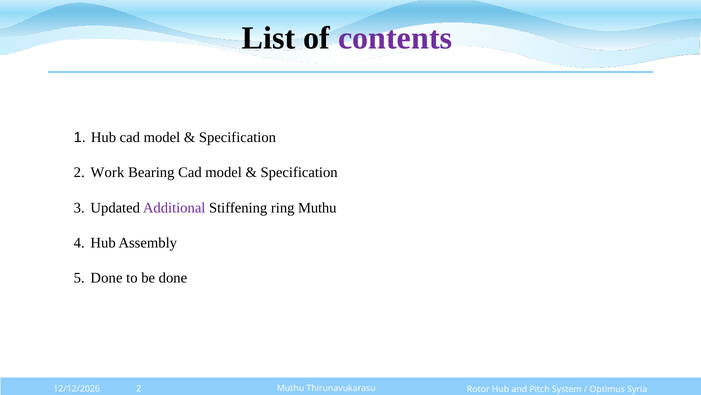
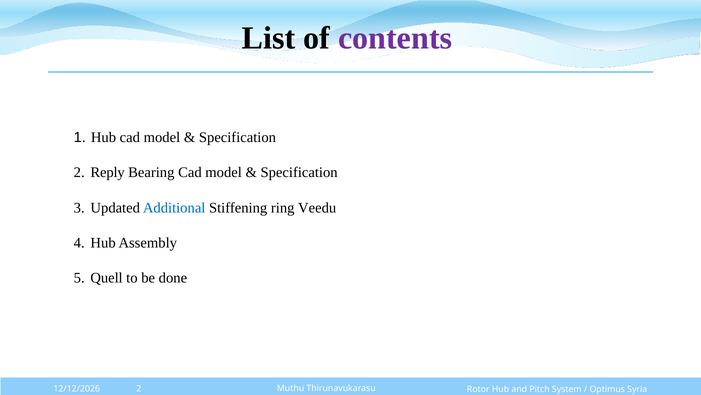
Work: Work -> Reply (108, 172)
Additional colour: purple -> blue (174, 207)
ring Muthu: Muthu -> Veedu (317, 207)
Done: Done -> Quell (107, 278)
